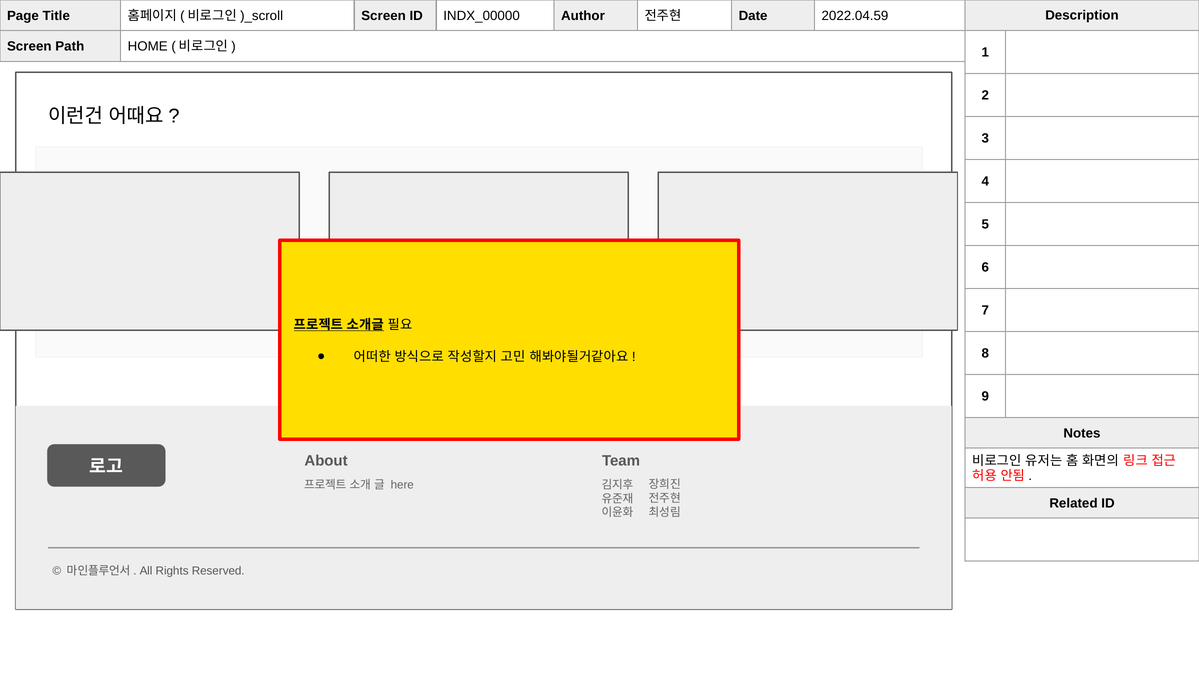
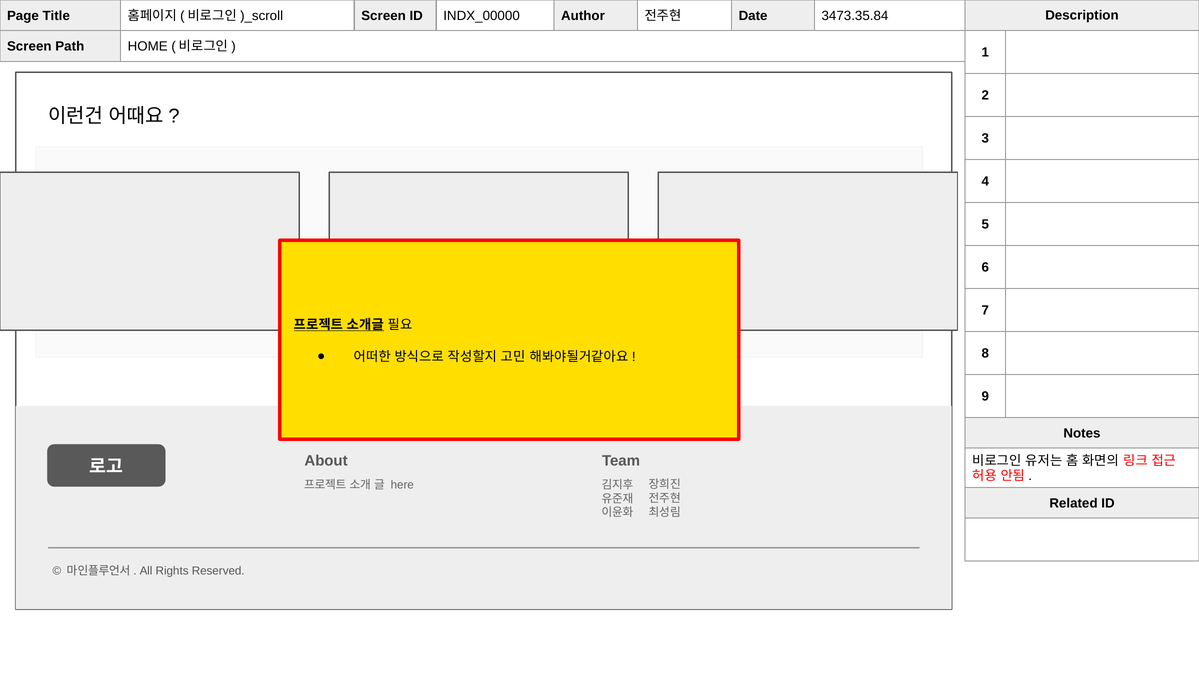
2022.04.59: 2022.04.59 -> 3473.35.84 (855, 16)
